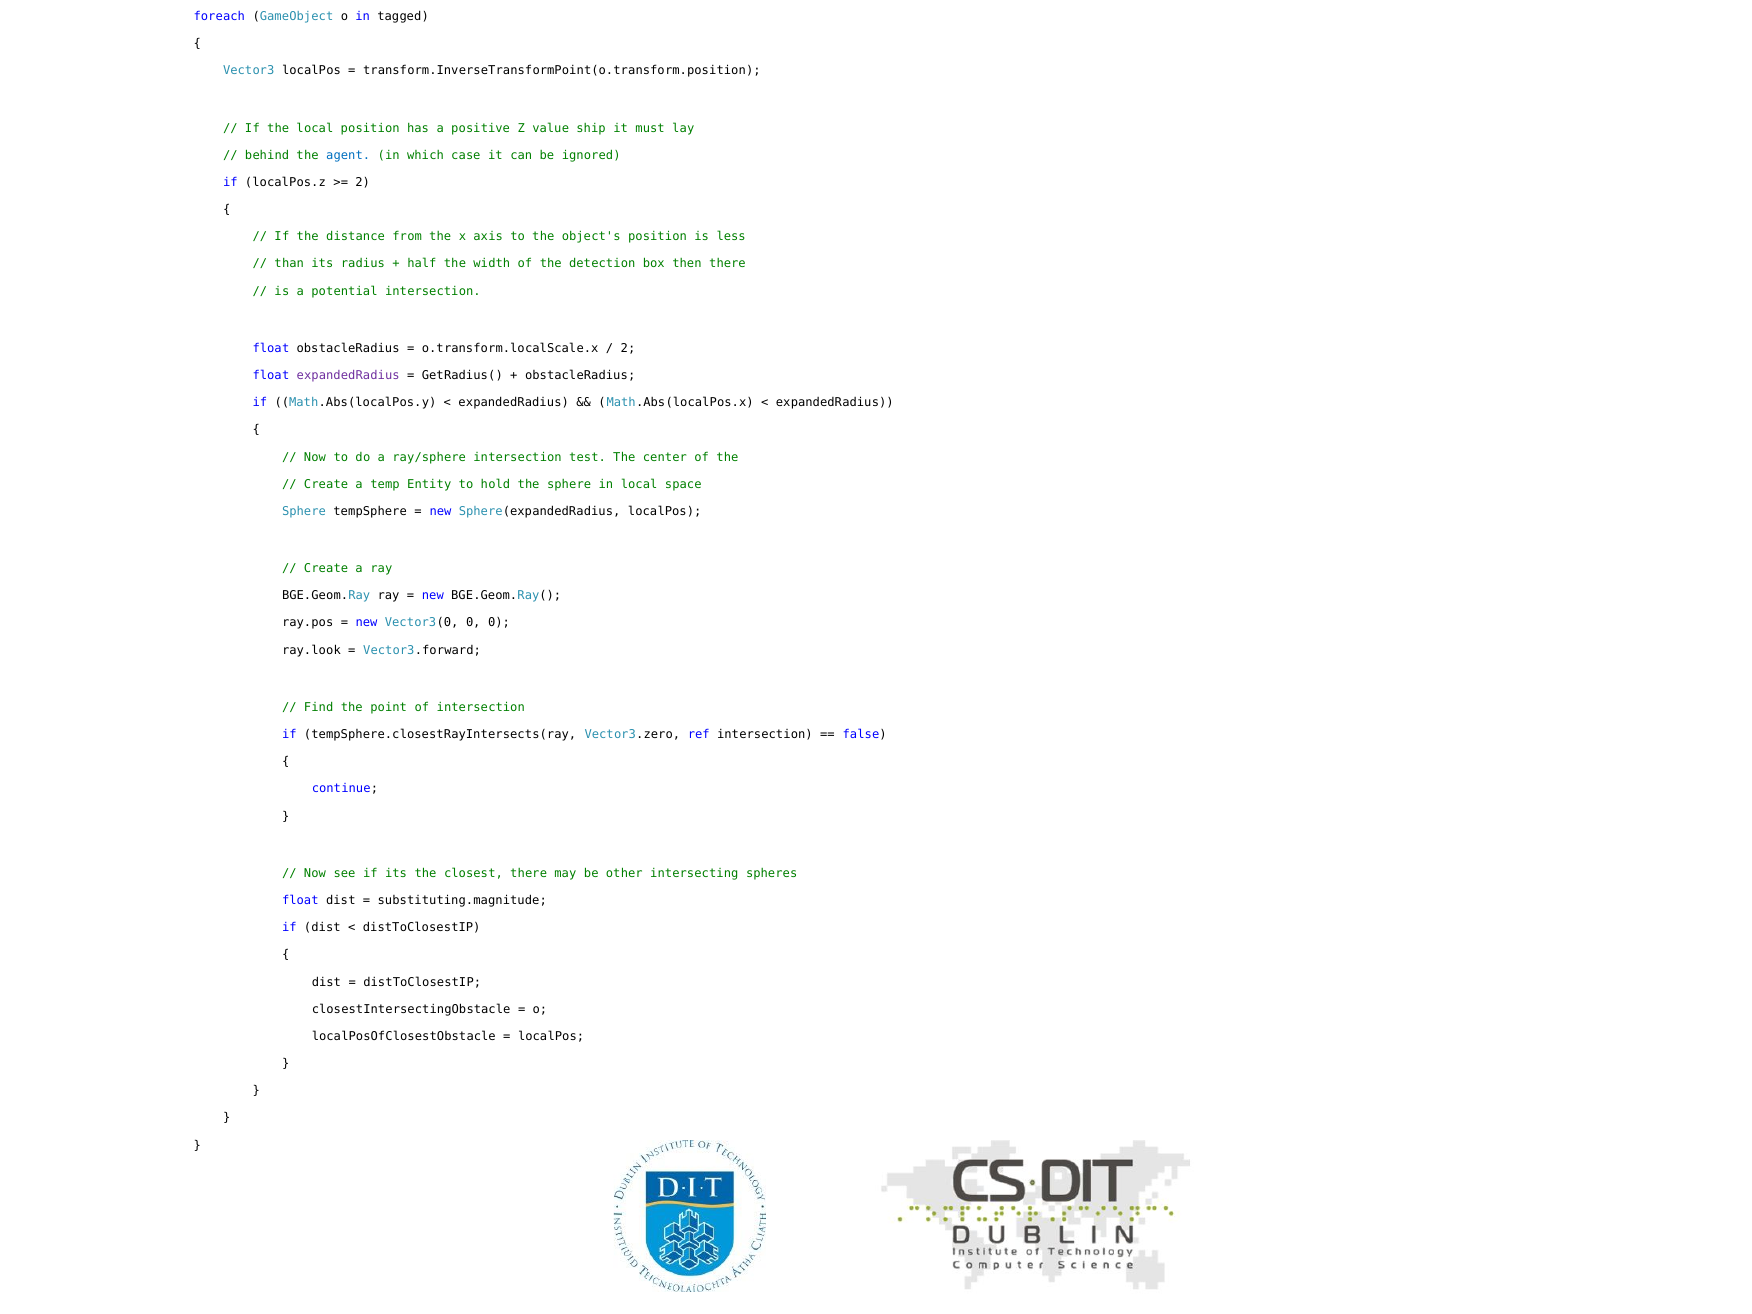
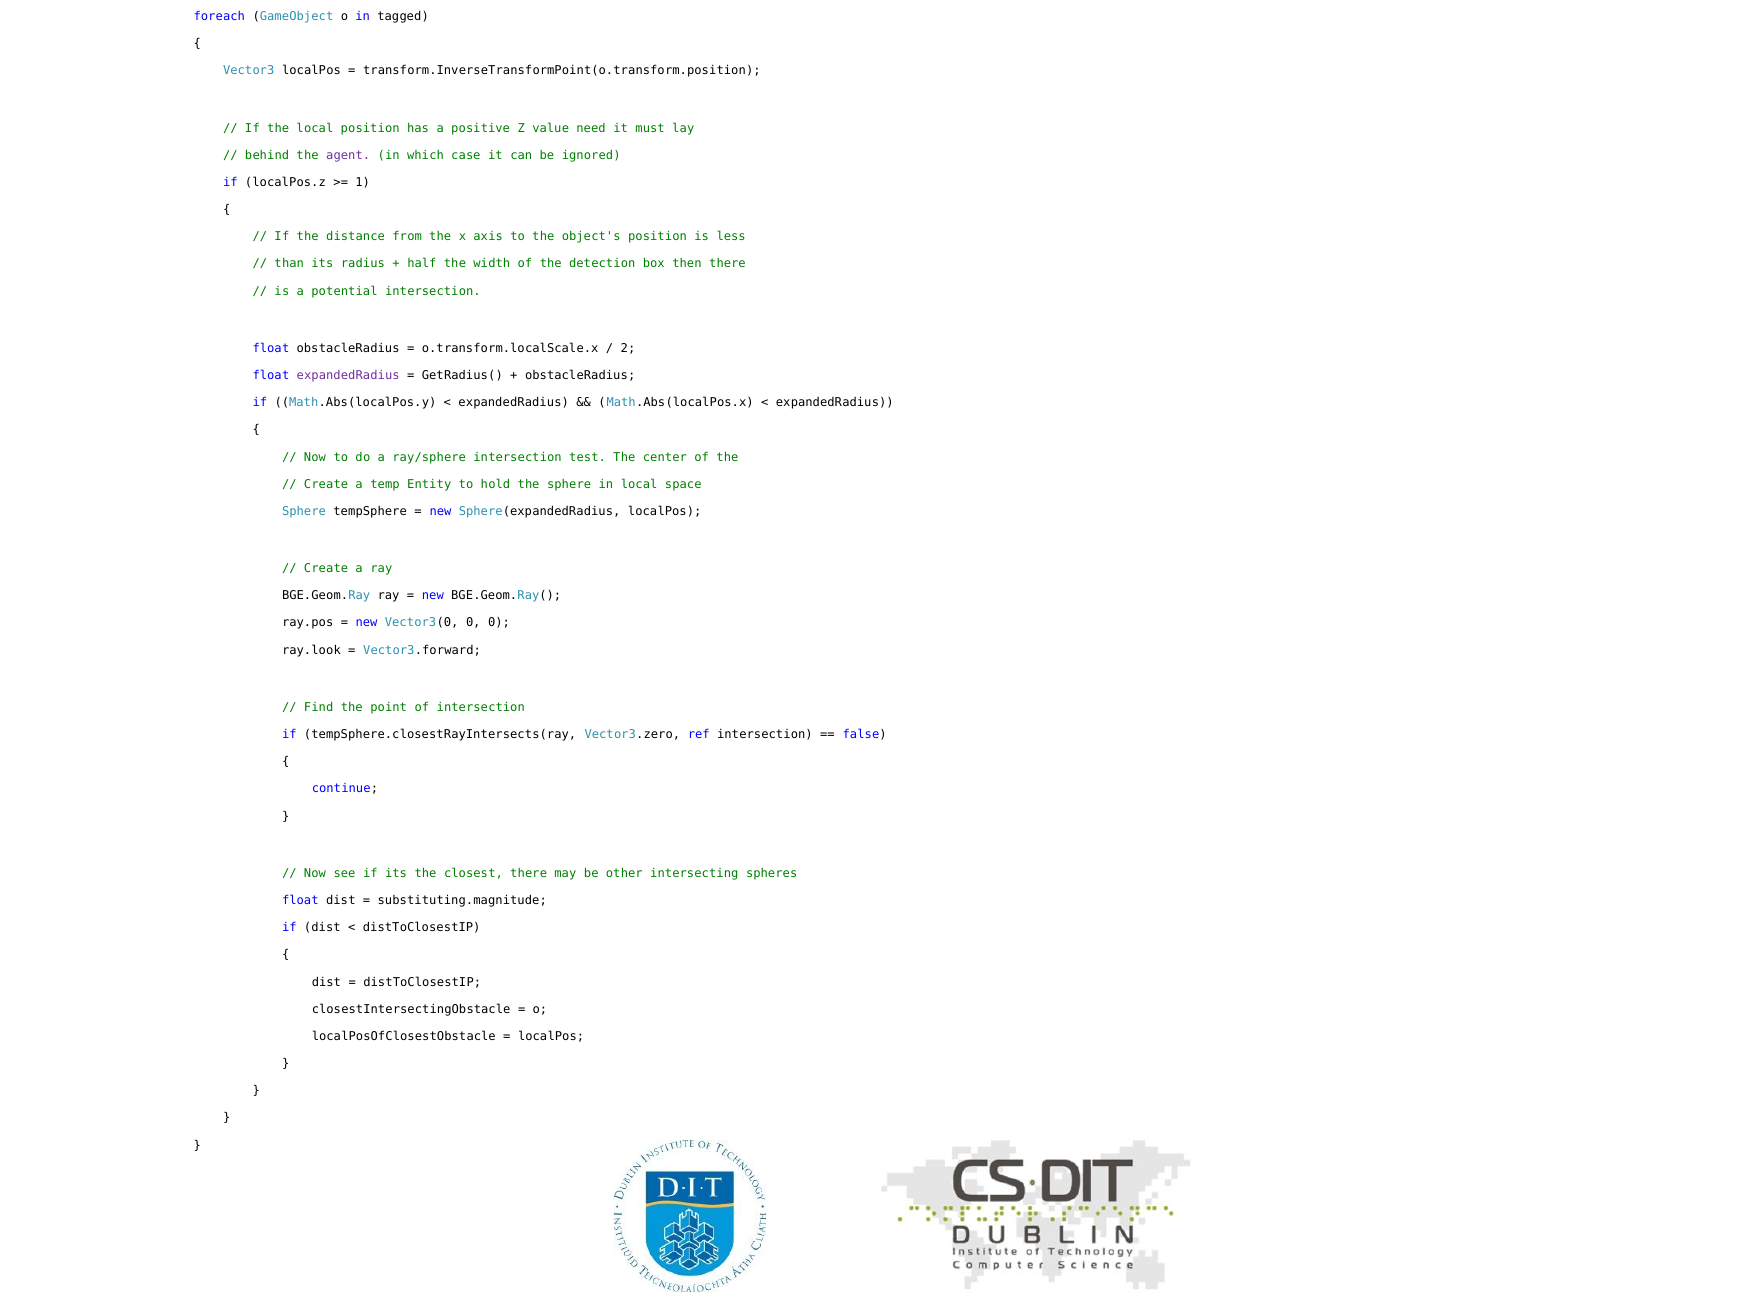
ship: ship -> need (591, 128)
agent colour: blue -> purple (348, 155)
2: 2 -> 1 (363, 182)
